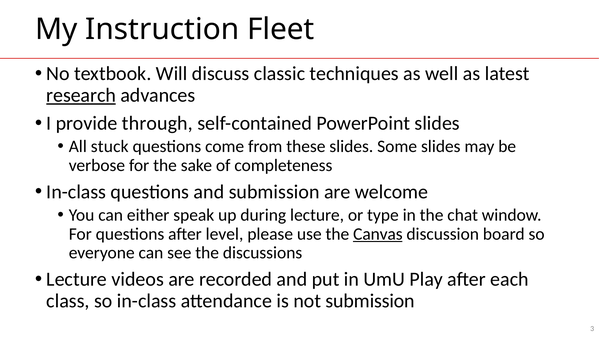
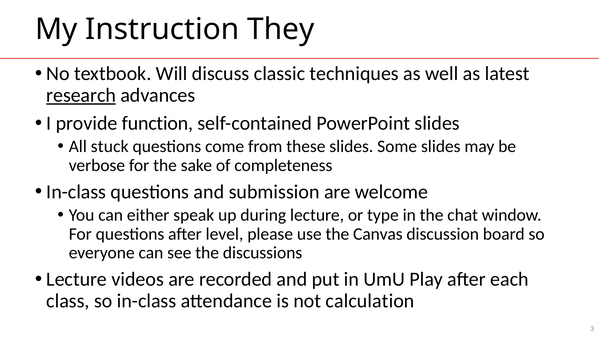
Fleet: Fleet -> They (281, 29)
through: through -> function (158, 123)
Canvas underline: present -> none (378, 234)
not submission: submission -> calculation (370, 301)
